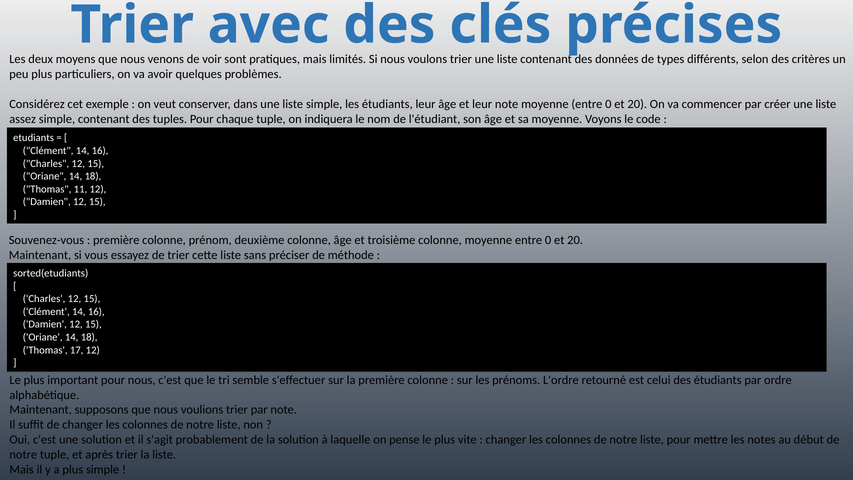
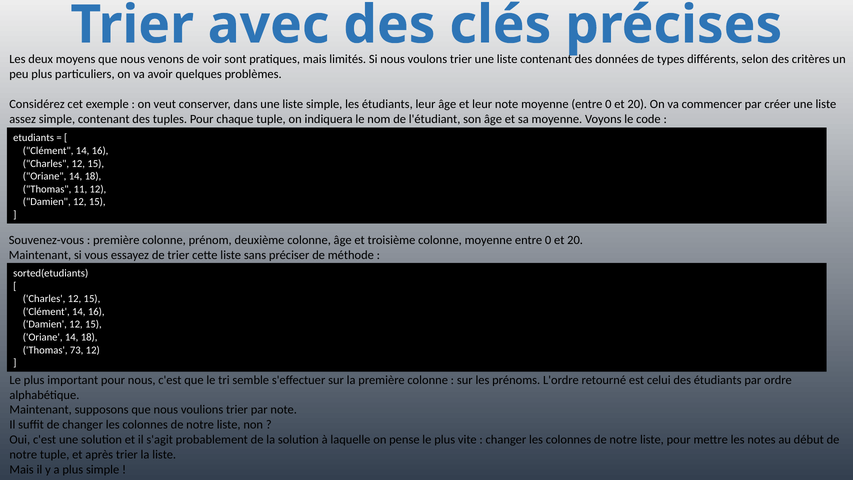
17: 17 -> 73 (77, 350)
